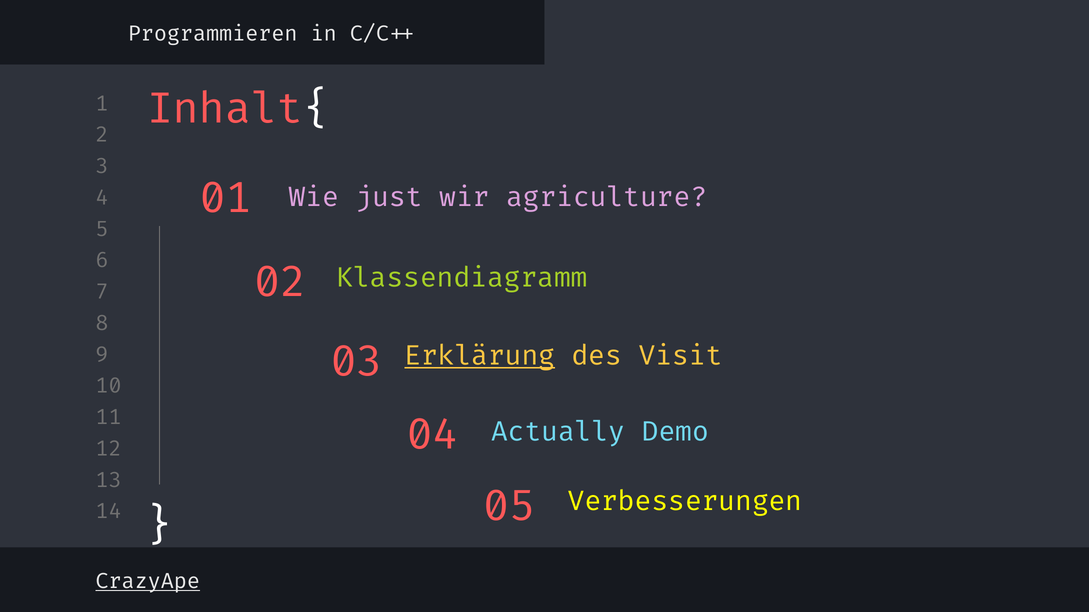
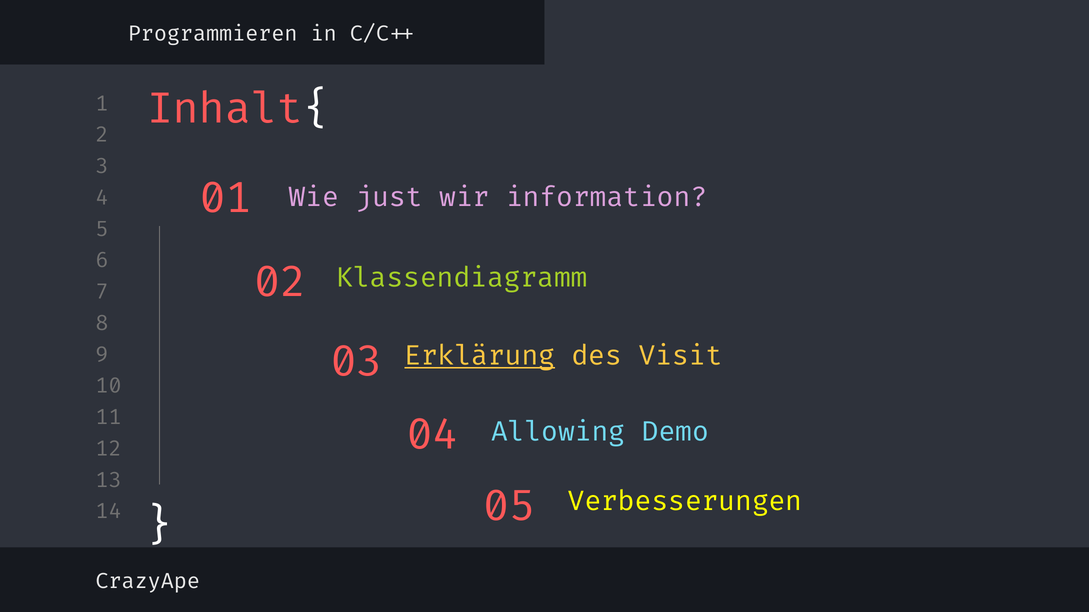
agriculture: agriculture -> information (607, 197)
Actually: Actually -> Allowing (558, 432)
CrazyApe underline: present -> none (148, 582)
